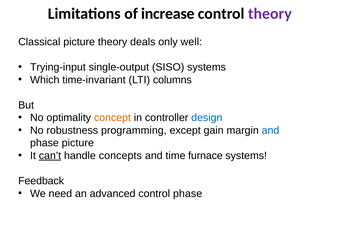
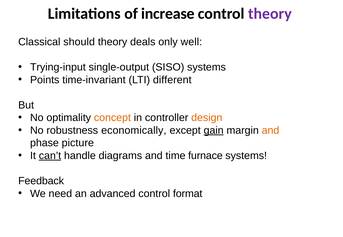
Classical picture: picture -> should (79, 42)
Which: Which -> Points (45, 80)
columns: columns -> different (172, 80)
design colour: blue -> orange (207, 118)
programming: programming -> economically (134, 131)
gain underline: none -> present (214, 131)
and colour: blue -> orange (271, 131)
concepts: concepts -> diagrams (120, 156)
control phase: phase -> format (188, 194)
